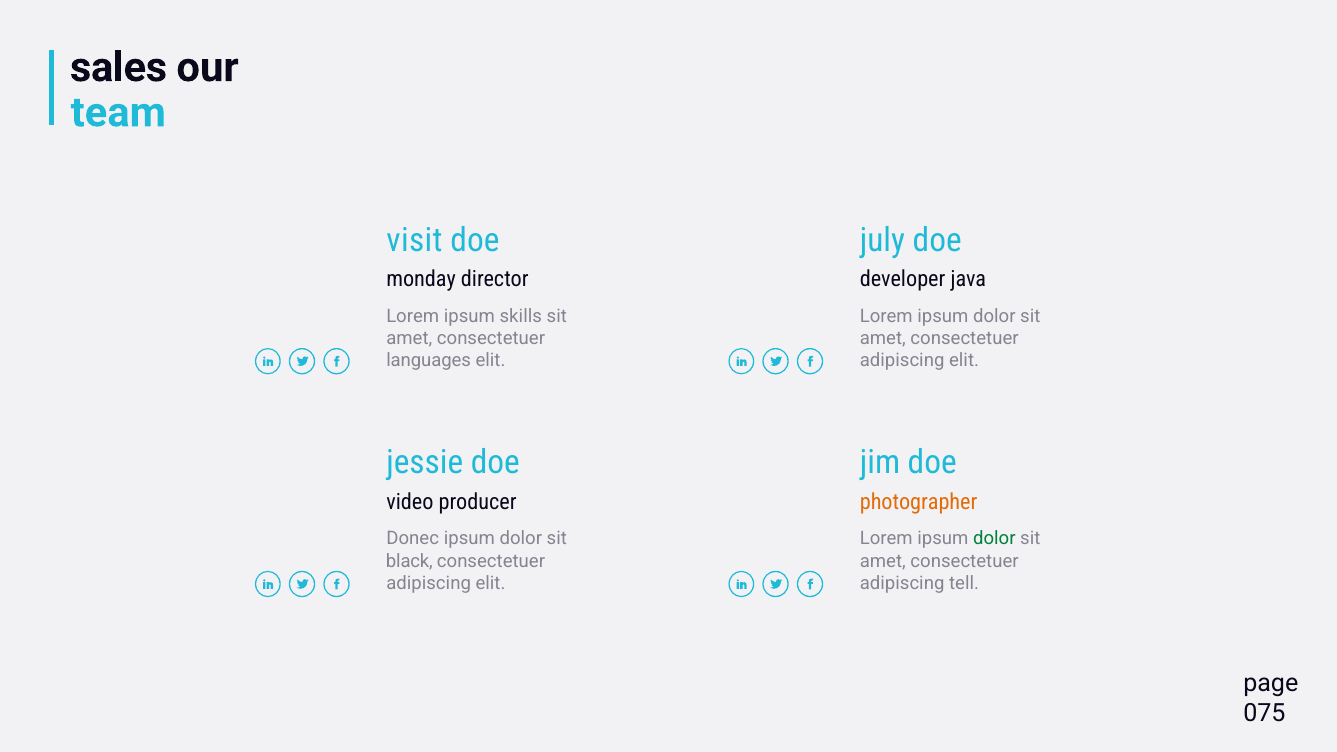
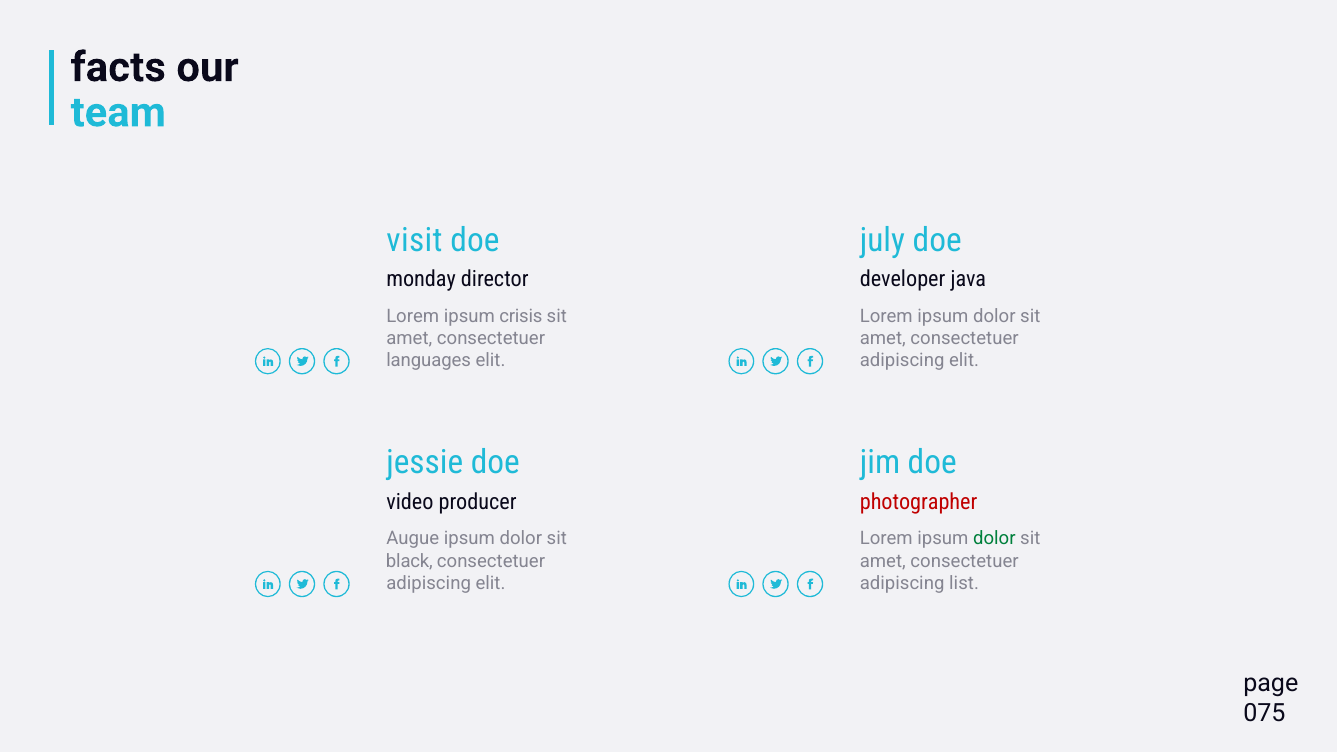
sales: sales -> facts (118, 67)
skills: skills -> crisis (521, 316)
photographer colour: orange -> red (919, 502)
Donec: Donec -> Augue (413, 539)
tell: tell -> list (964, 583)
